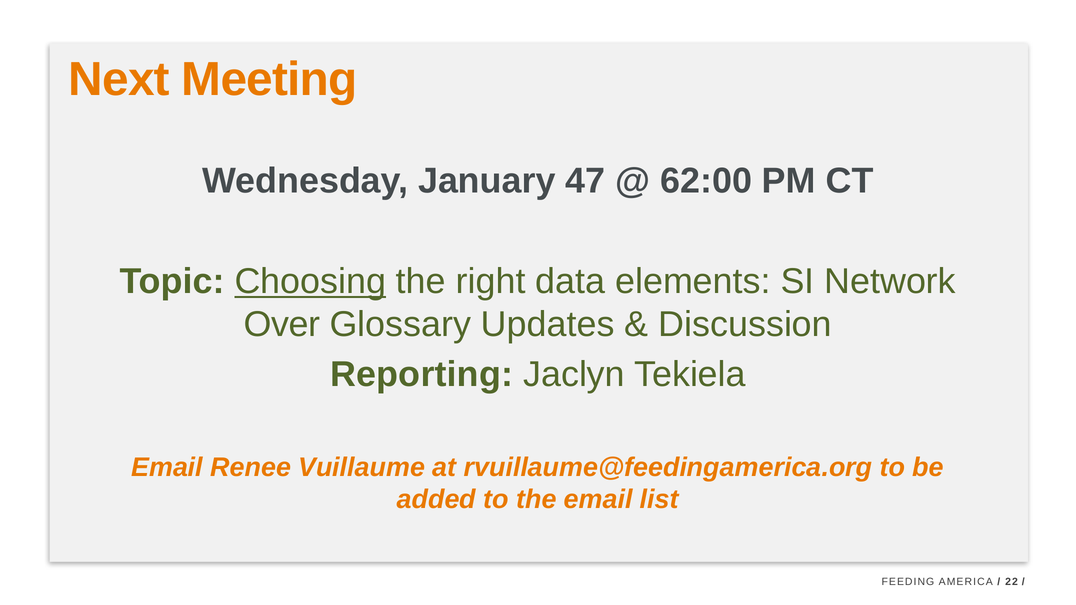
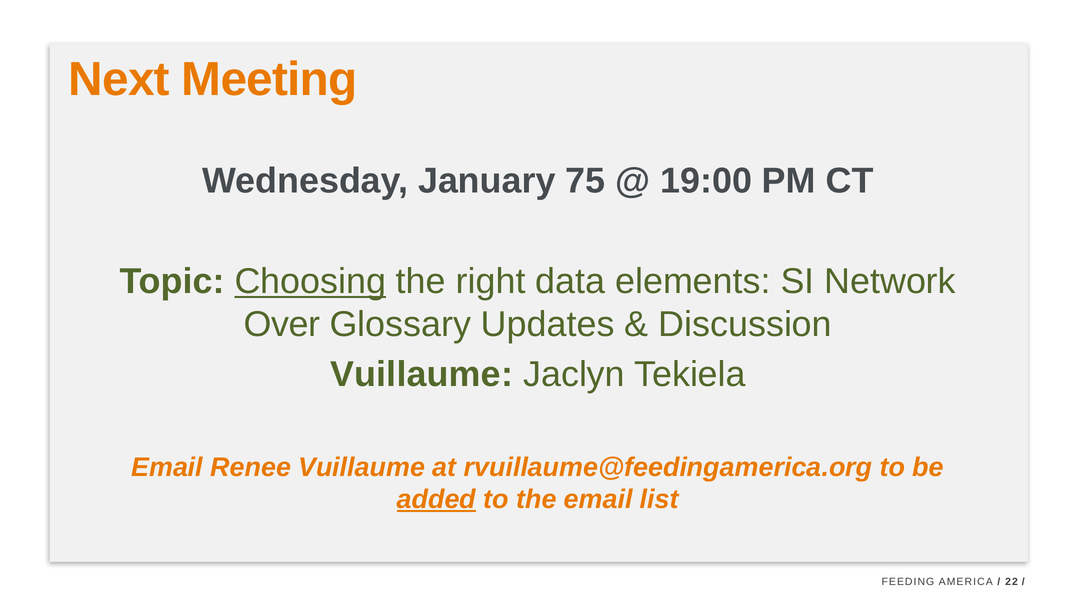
47: 47 -> 75 (585, 181)
62:00: 62:00 -> 19:00 (706, 181)
Reporting: Reporting -> Vuillaume (422, 375)
added underline: none -> present (436, 500)
